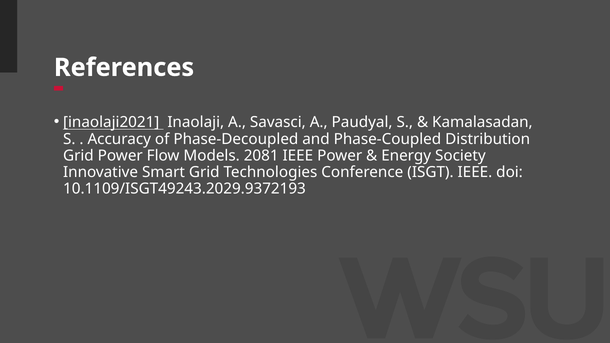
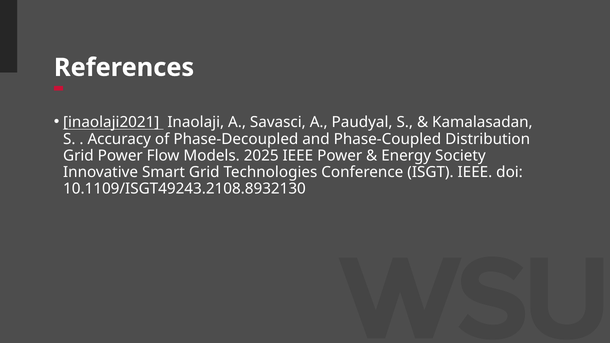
2081: 2081 -> 2025 (261, 156)
10.1109/ISGT49243.2029.9372193: 10.1109/ISGT49243.2029.9372193 -> 10.1109/ISGT49243.2108.8932130 (184, 189)
